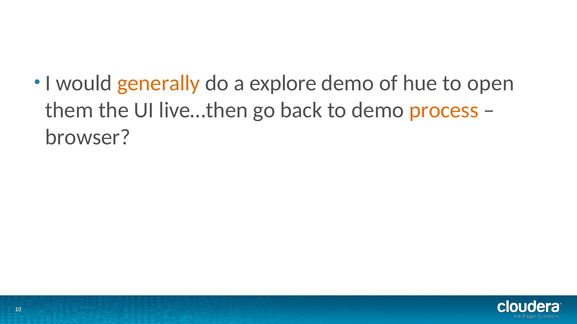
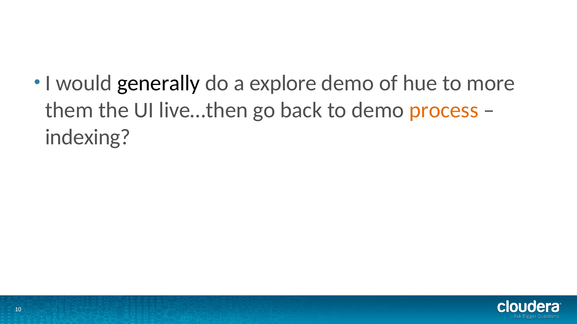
generally colour: orange -> black (159, 83)
open: open -> more (491, 83)
browser: browser -> indexing (88, 137)
